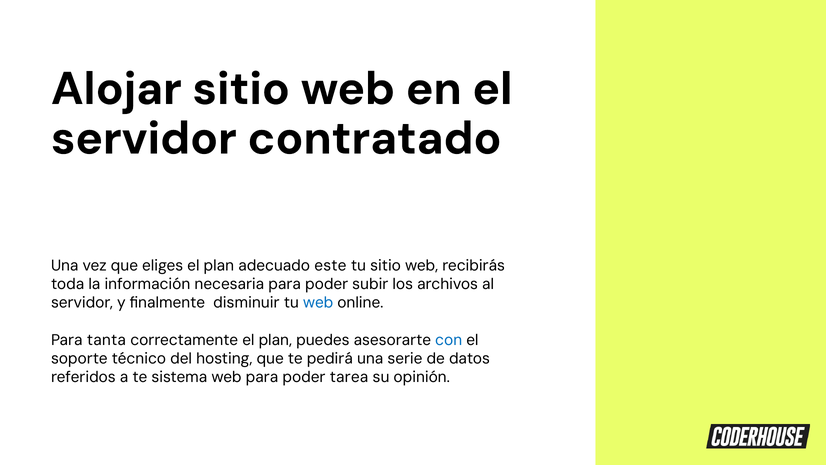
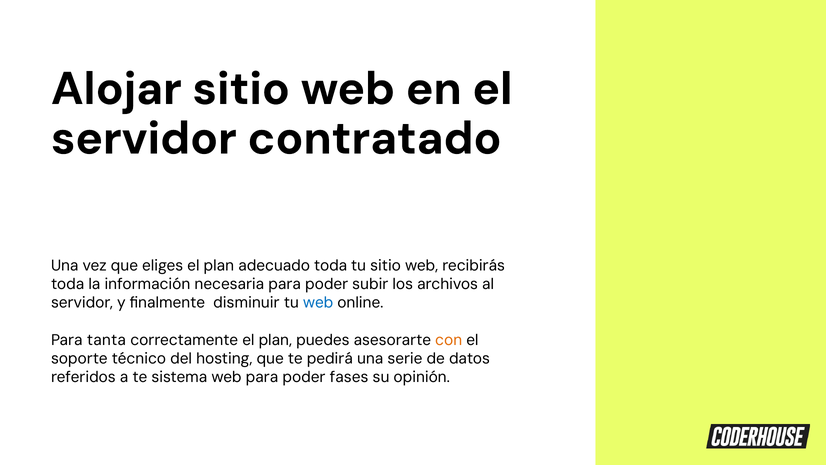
adecuado este: este -> toda (331, 265)
con colour: blue -> orange (449, 340)
tarea: tarea -> fases (349, 377)
